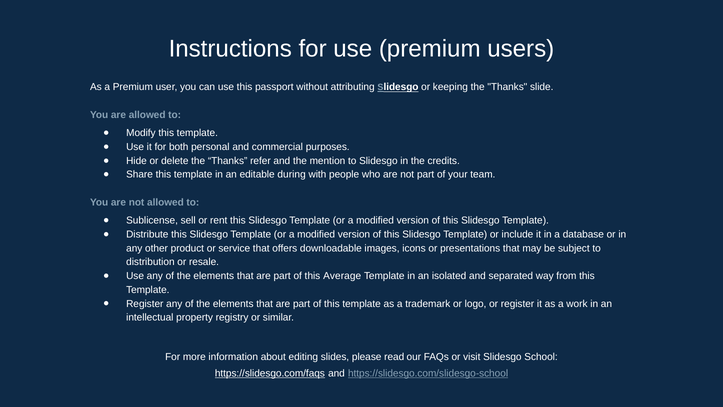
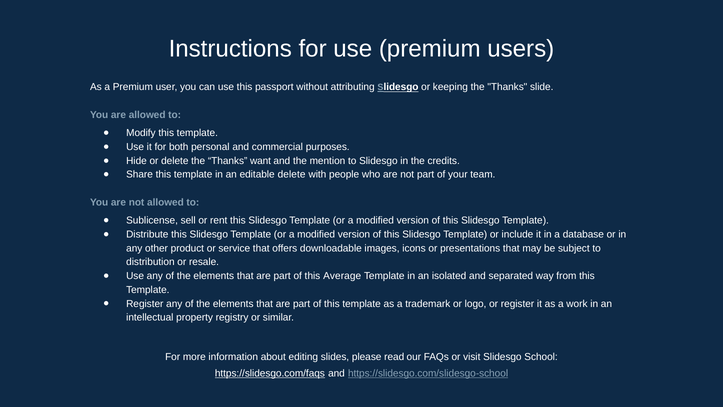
refer: refer -> want (260, 161)
editable during: during -> delete (292, 175)
